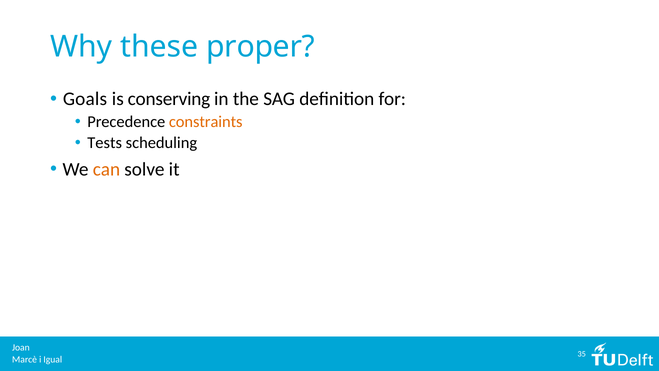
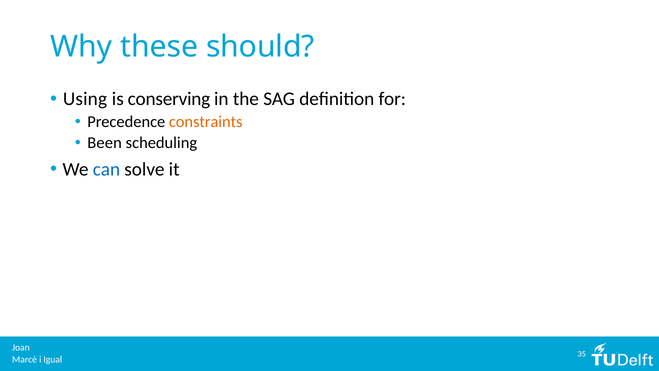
proper: proper -> should (260, 47)
Goals: Goals -> Using (85, 99)
Tests: Tests -> Been (105, 143)
can colour: orange -> blue (106, 169)
